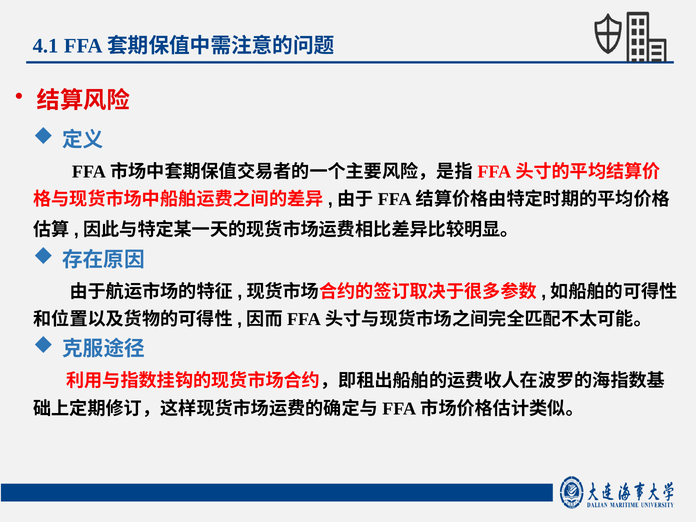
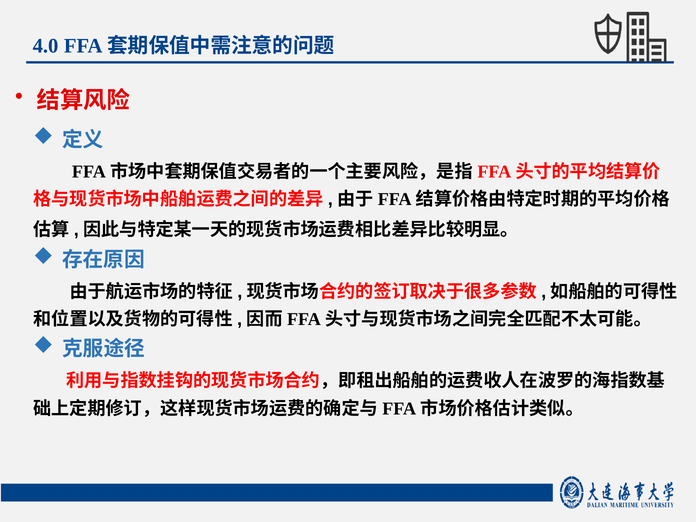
4.1: 4.1 -> 4.0 (46, 46)
